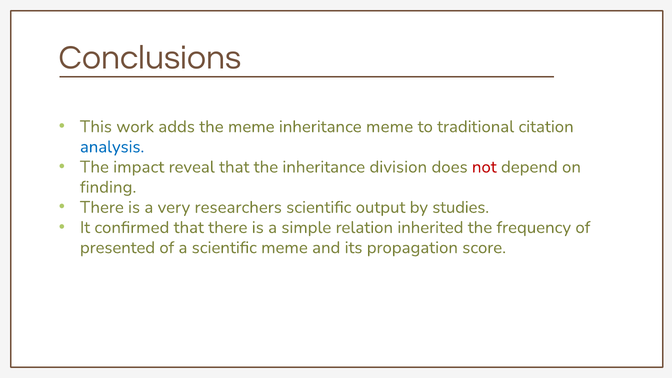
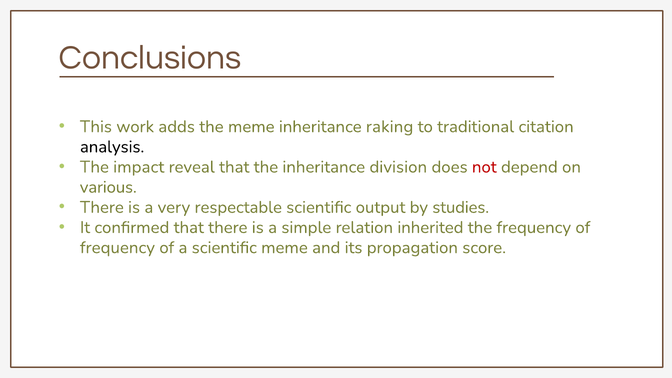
inheritance meme: meme -> raking (390, 127)
analysis colour: blue -> black (112, 147)
finding: finding -> various (108, 187)
researchers: researchers -> respectable (238, 207)
presented: presented -> frequency (117, 248)
